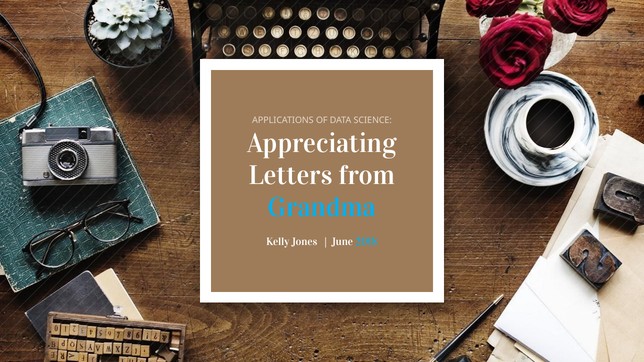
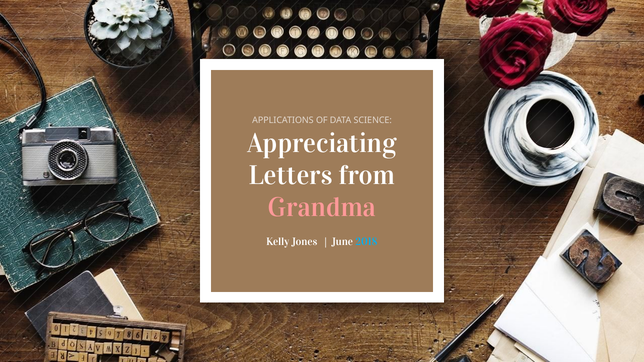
Grandma colour: light blue -> pink (322, 208)
